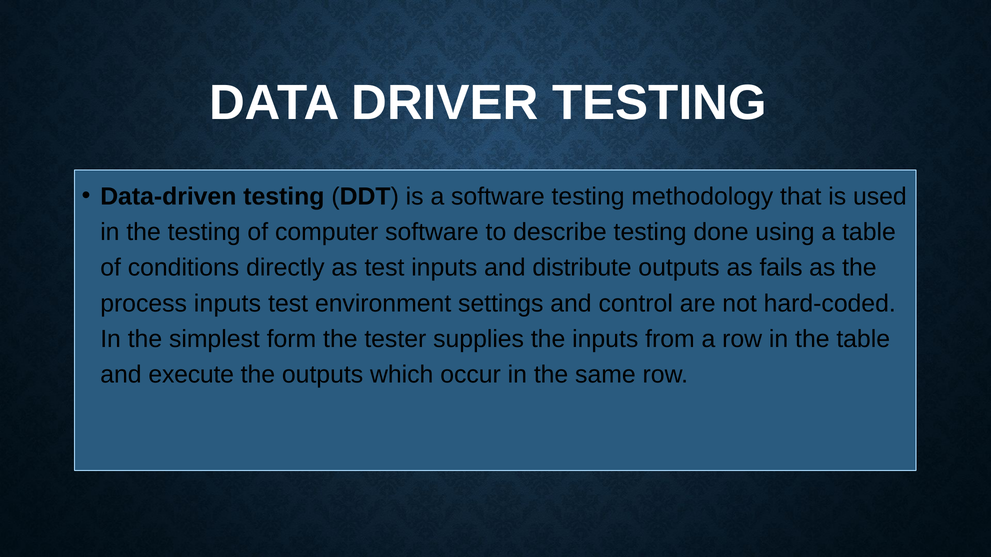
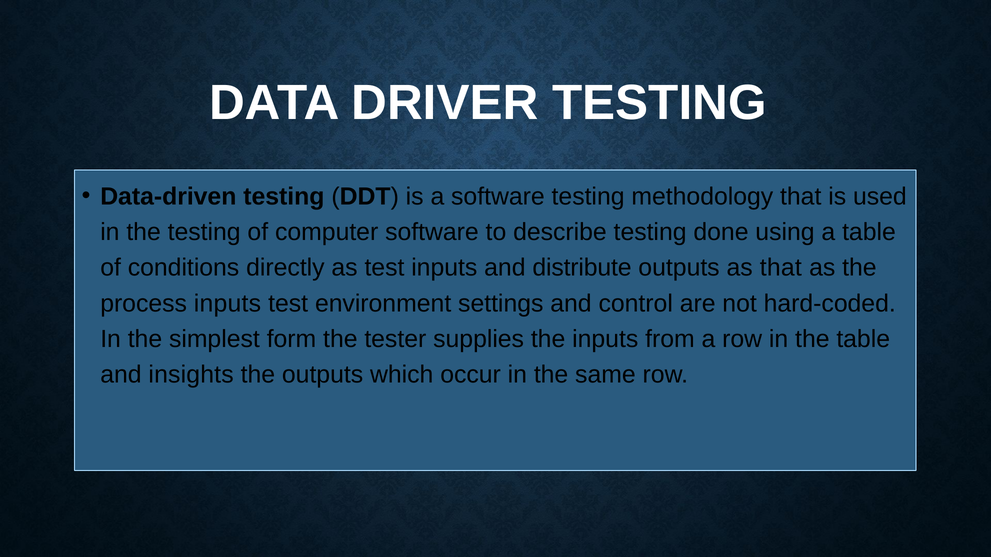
as fails: fails -> that (781, 268)
execute: execute -> insights (191, 375)
